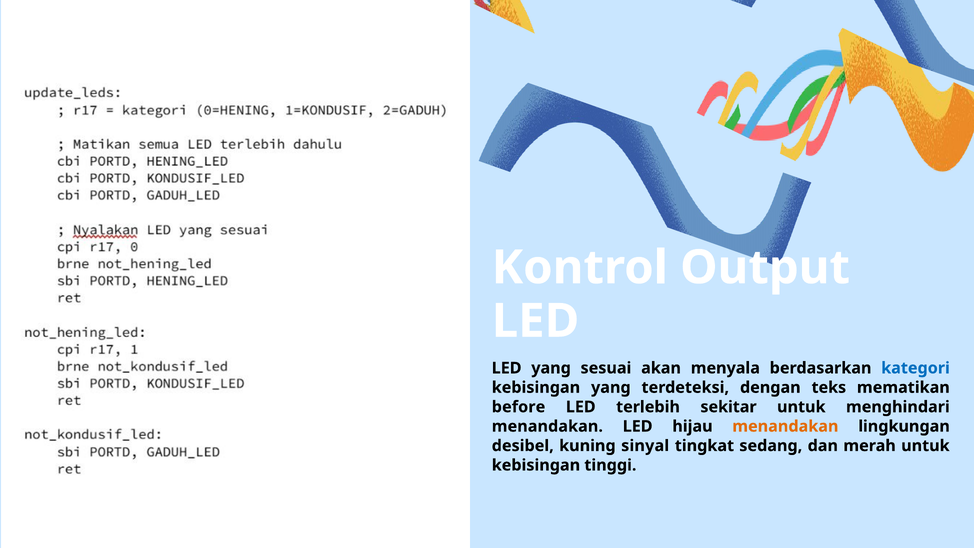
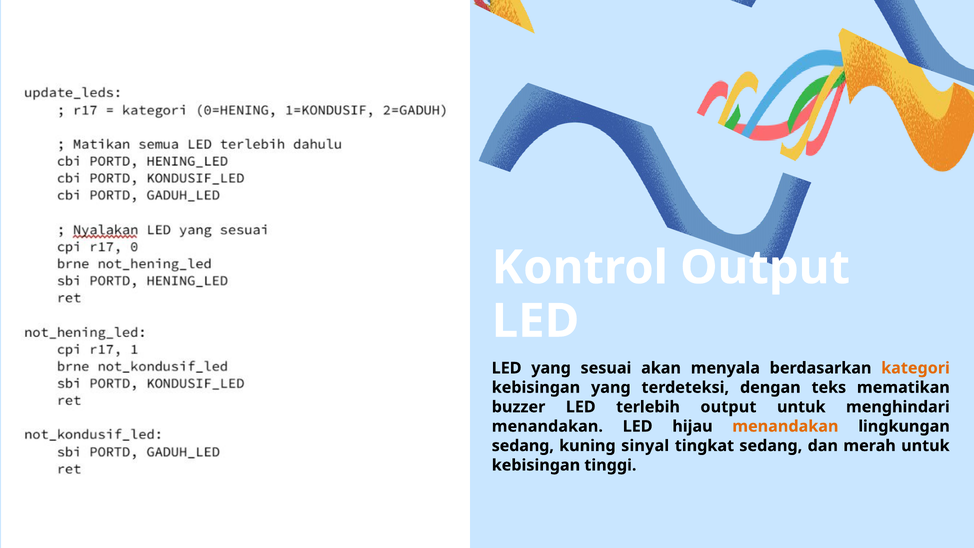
kategori colour: blue -> orange (916, 368)
before: before -> buzzer (519, 407)
terlebih sekitar: sekitar -> output (728, 407)
desibel: desibel -> sedang (523, 446)
